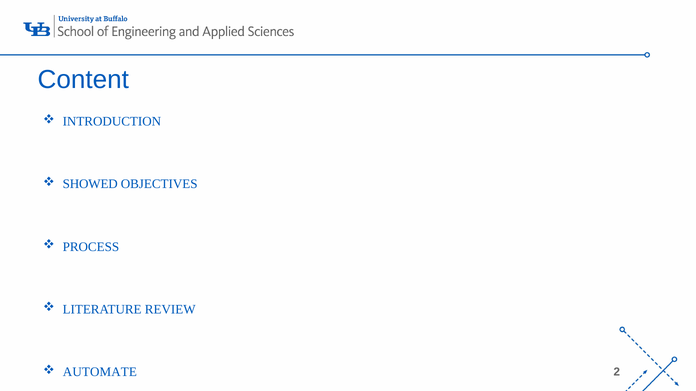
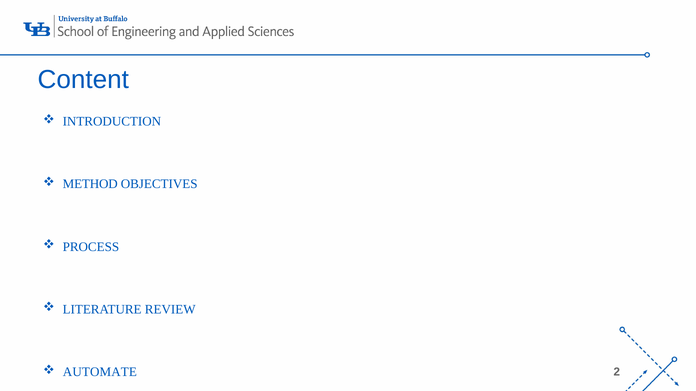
SHOWED: SHOWED -> METHOD (90, 184)
